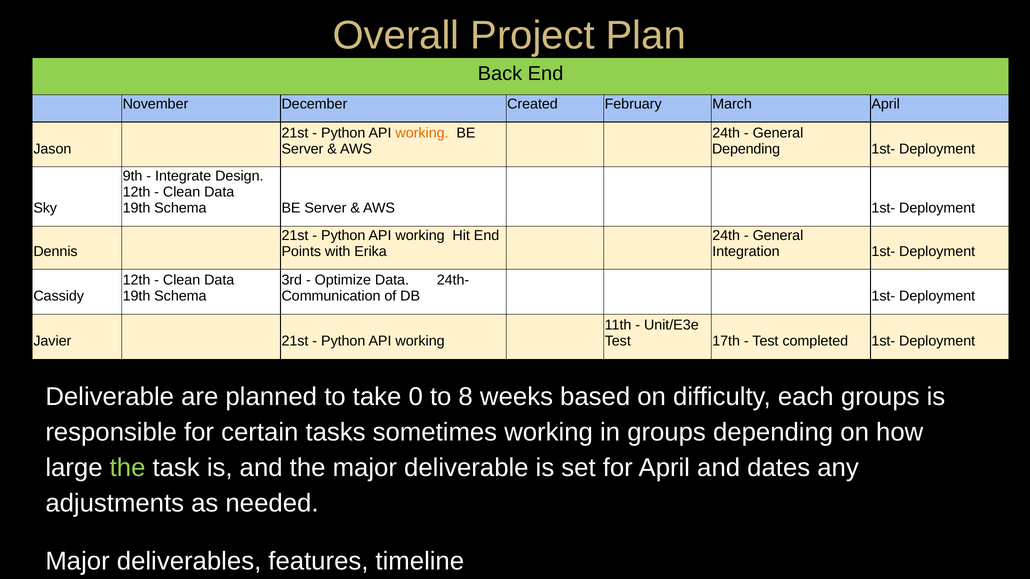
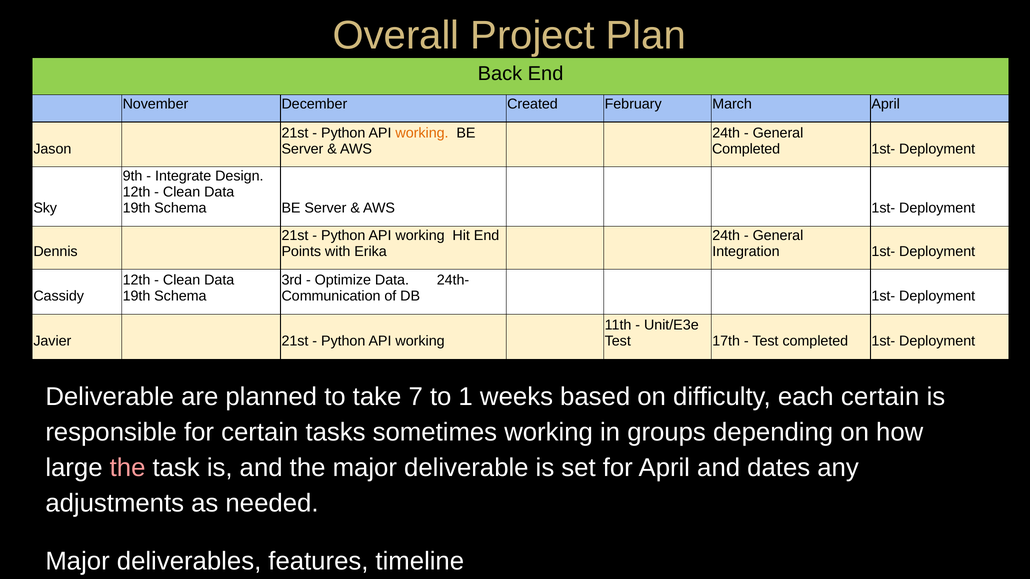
Depending: Depending -> Completed (746, 149)
0: 0 -> 7 (416, 397)
8: 8 -> 1 (466, 397)
each groups: groups -> certain (880, 397)
the colour: light green -> pink (128, 468)
